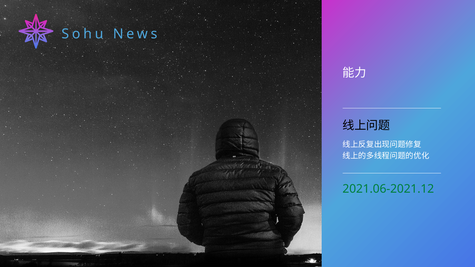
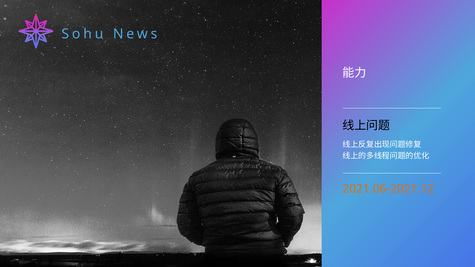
2021.06-2021.12 colour: green -> orange (388, 189)
